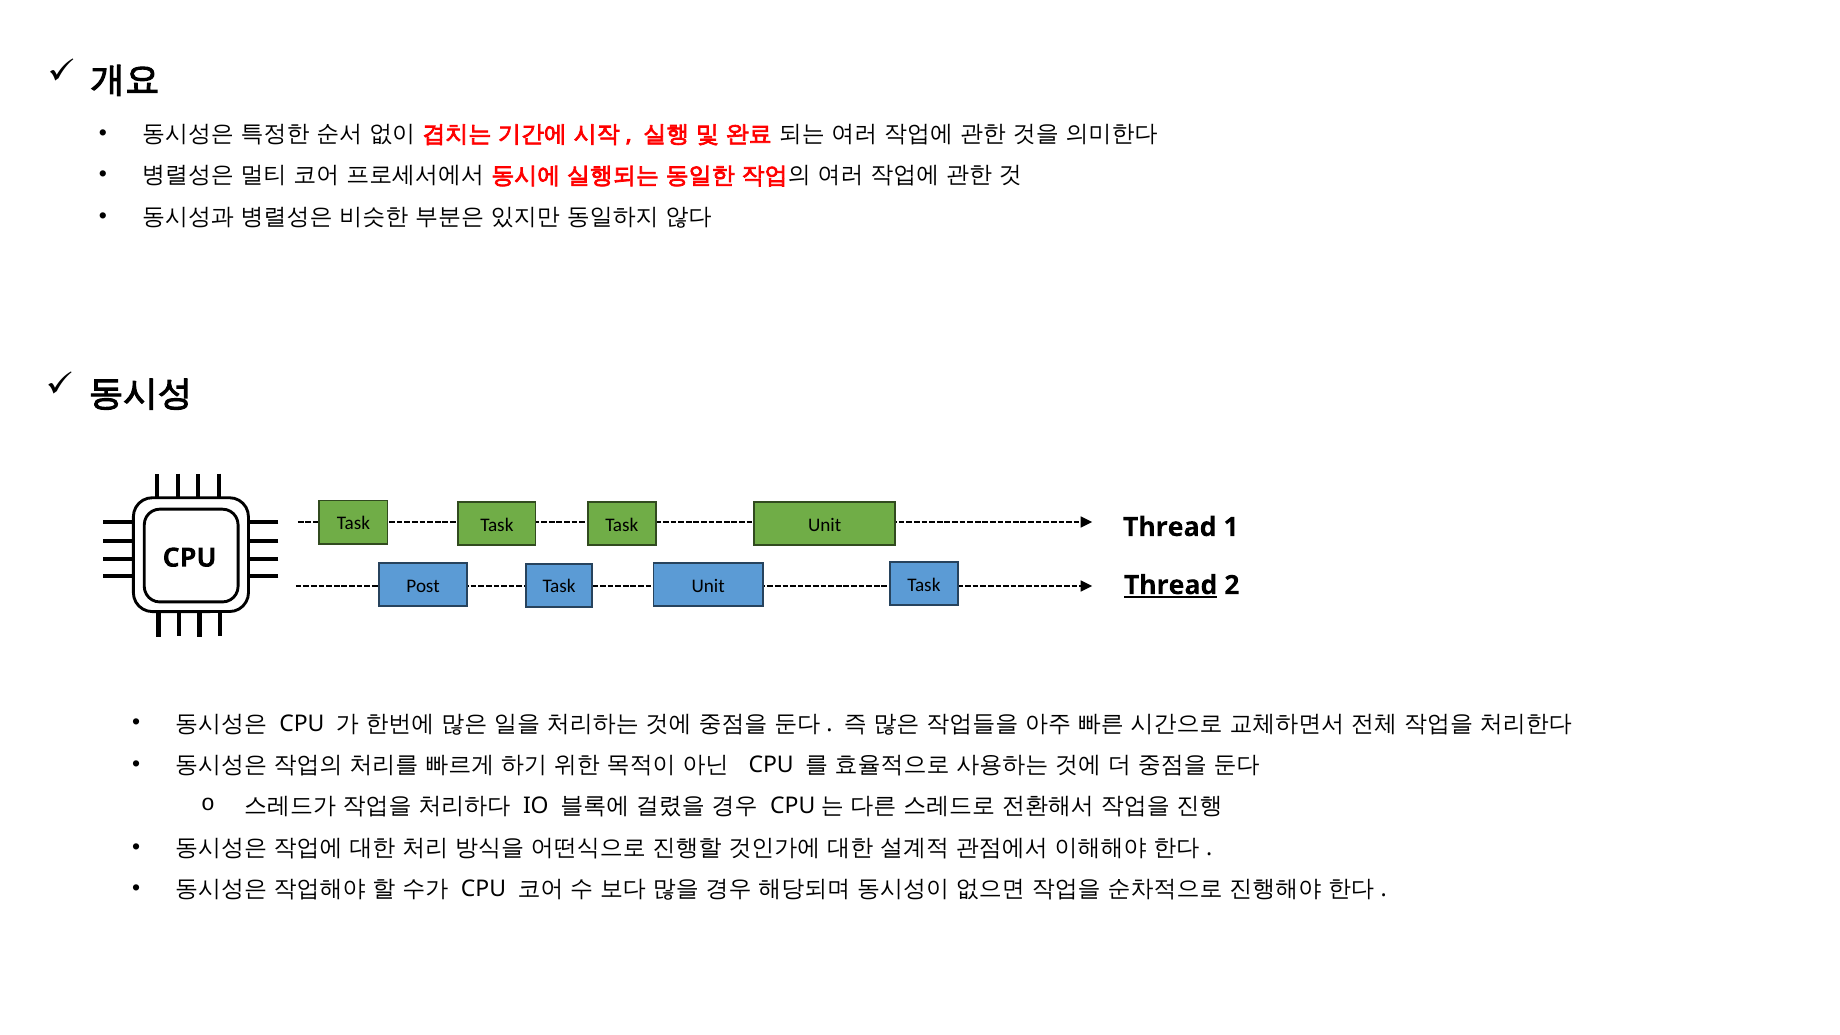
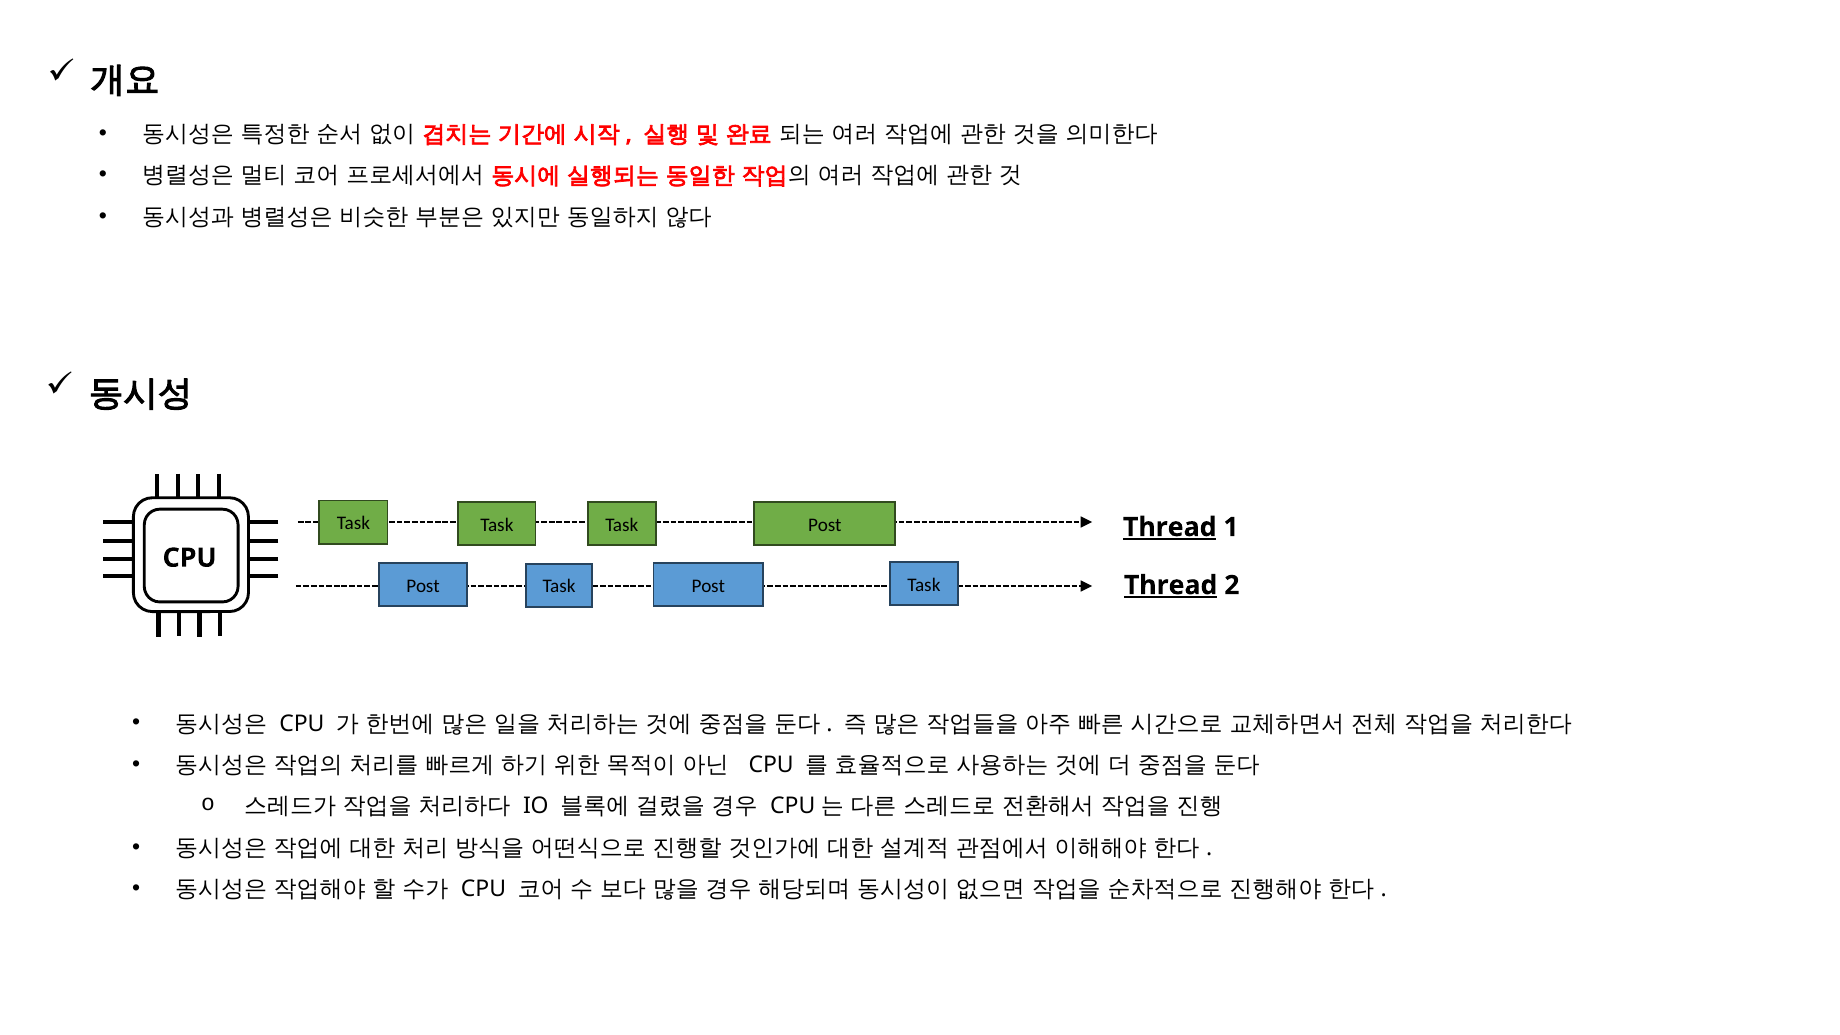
Task Task Unit: Unit -> Post (825, 525)
Thread underline: none -> present (1170, 527)
Unit: Unit -> Post (708, 586)
